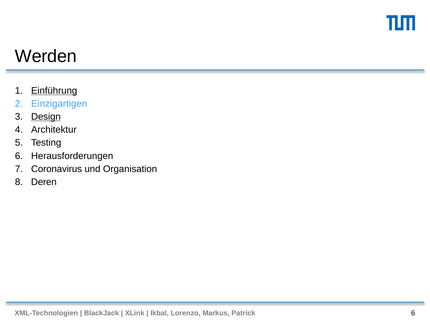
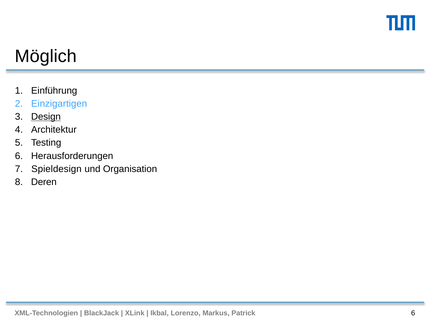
Werden: Werden -> Möglich (46, 56)
Einführung underline: present -> none (54, 91)
Coronavirus: Coronavirus -> Spieldesign (56, 169)
